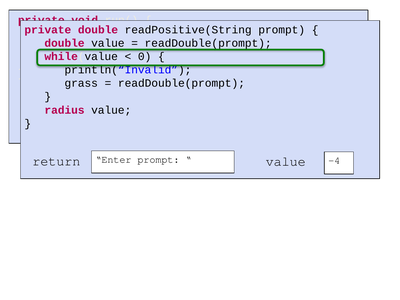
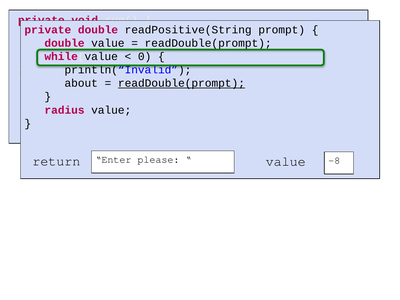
grass: grass -> about (81, 83)
readDouble(prompt underline: none -> present (181, 83)
Enter prompt: prompt -> please (158, 160)
-4: -4 -> -8 (334, 161)
